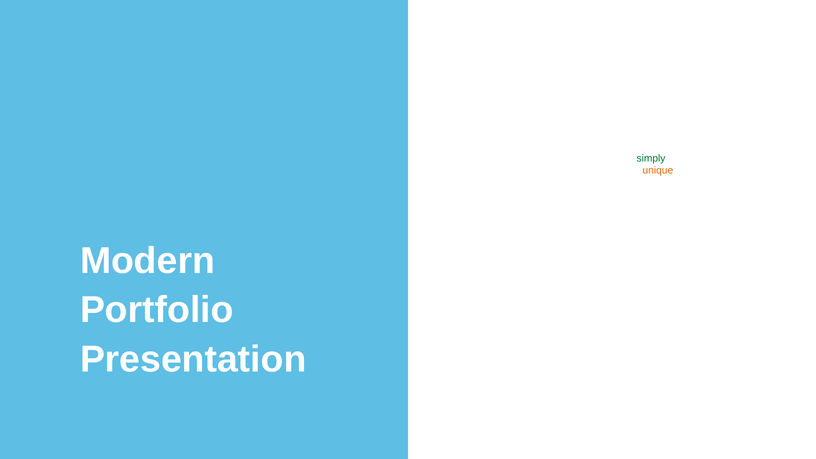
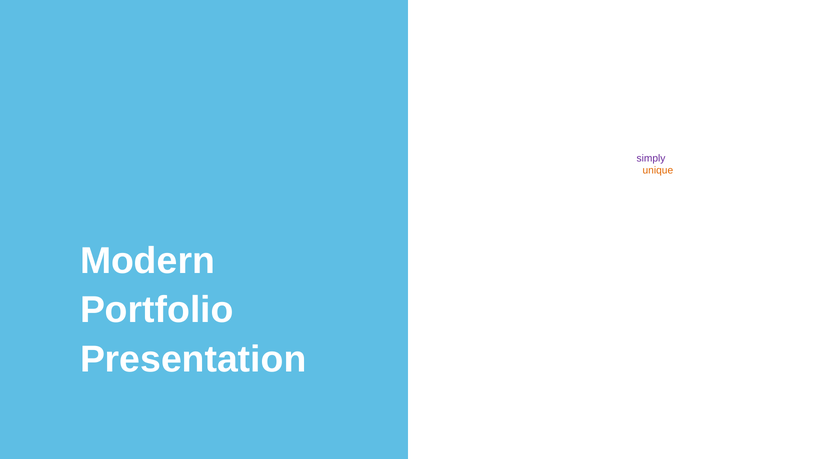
simply colour: green -> purple (651, 158)
